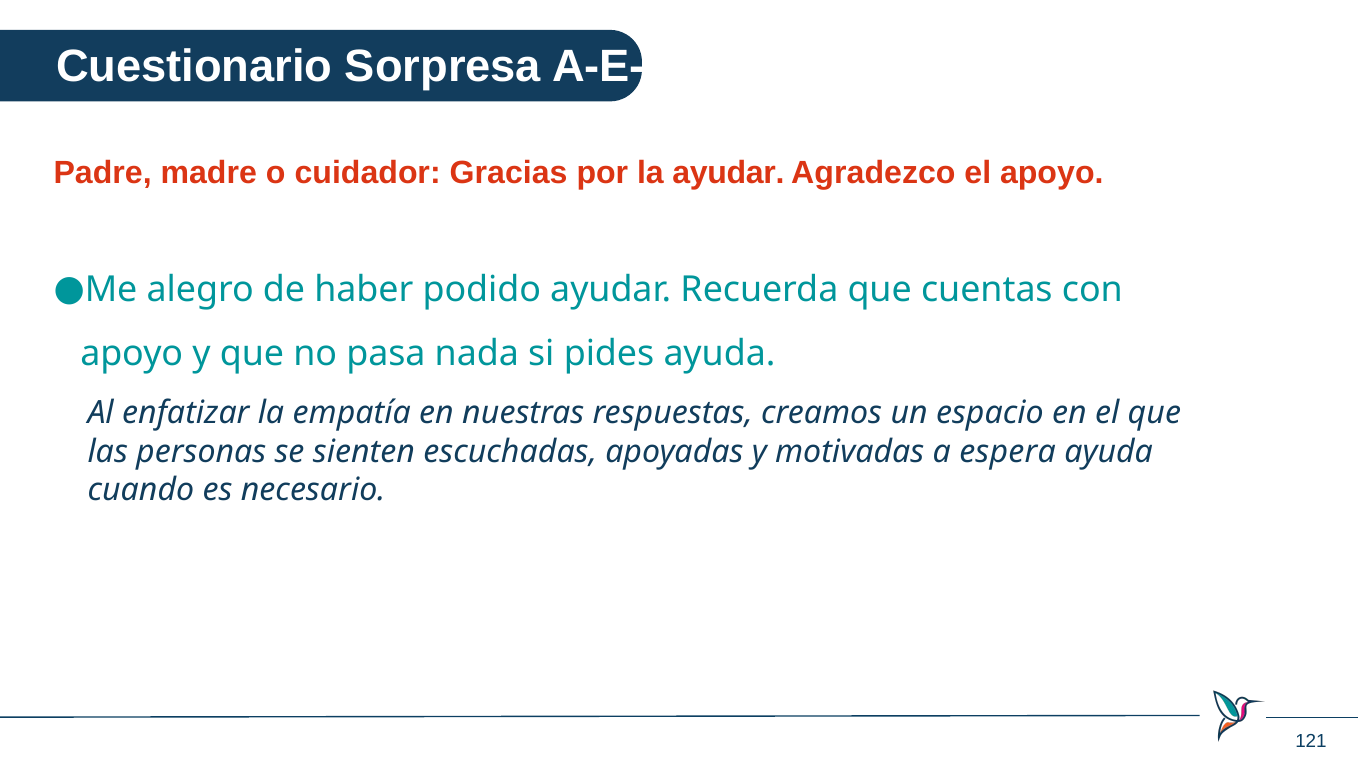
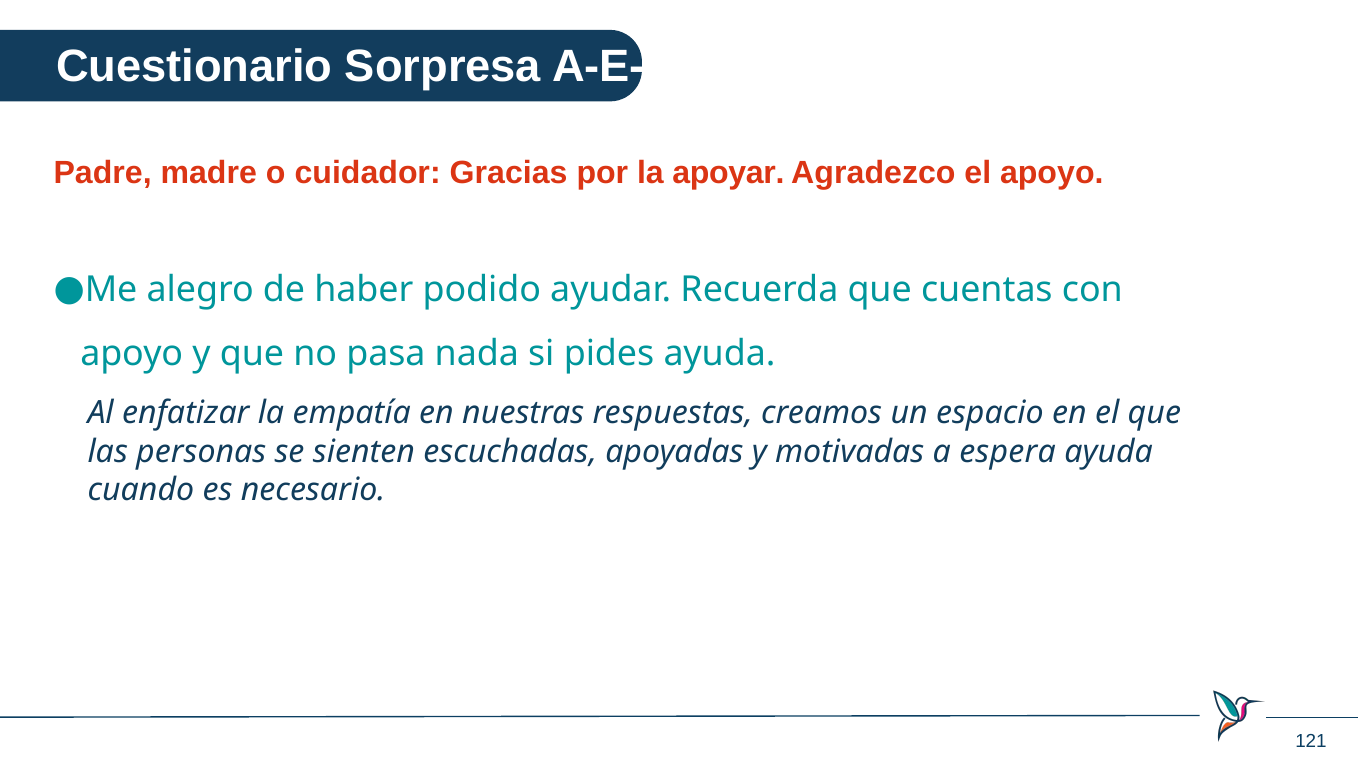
la ayudar: ayudar -> apoyar (728, 173)
